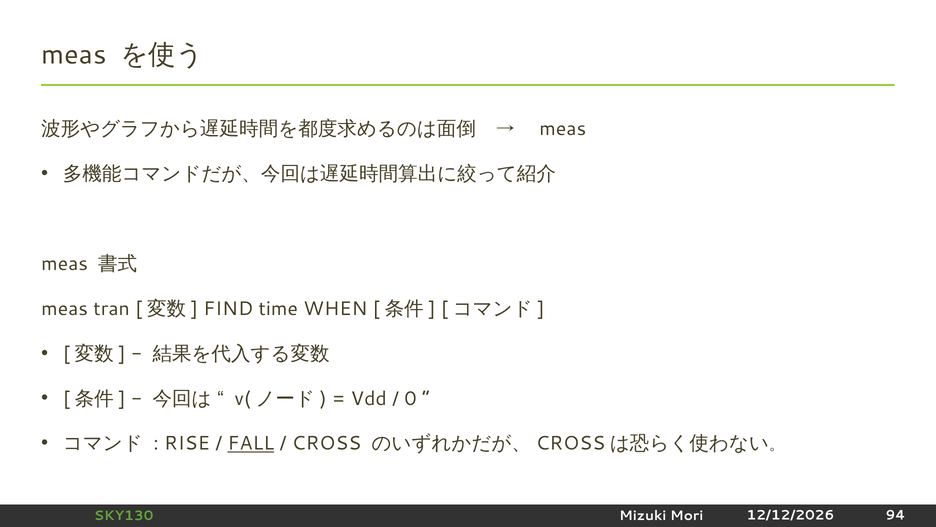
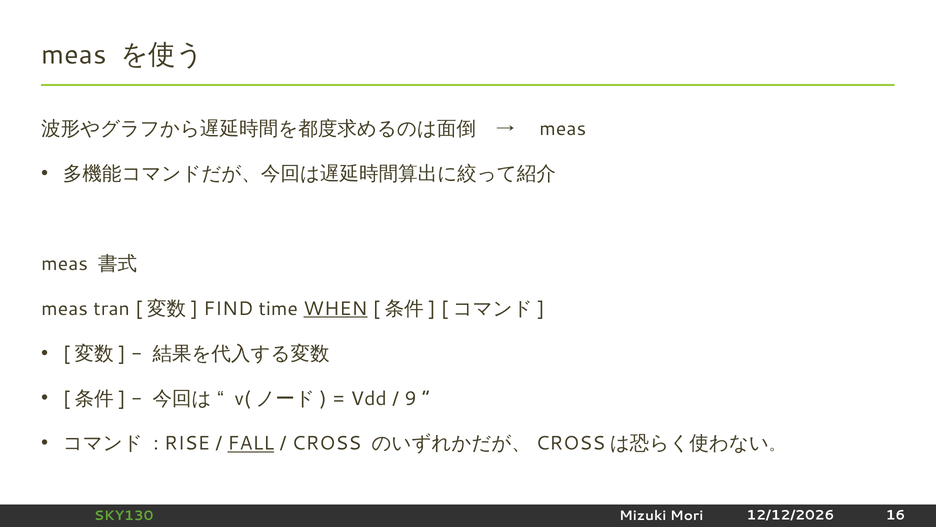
WHEN underline: none -> present (335, 308)
0: 0 -> 9 (411, 398)
94: 94 -> 16 (895, 515)
